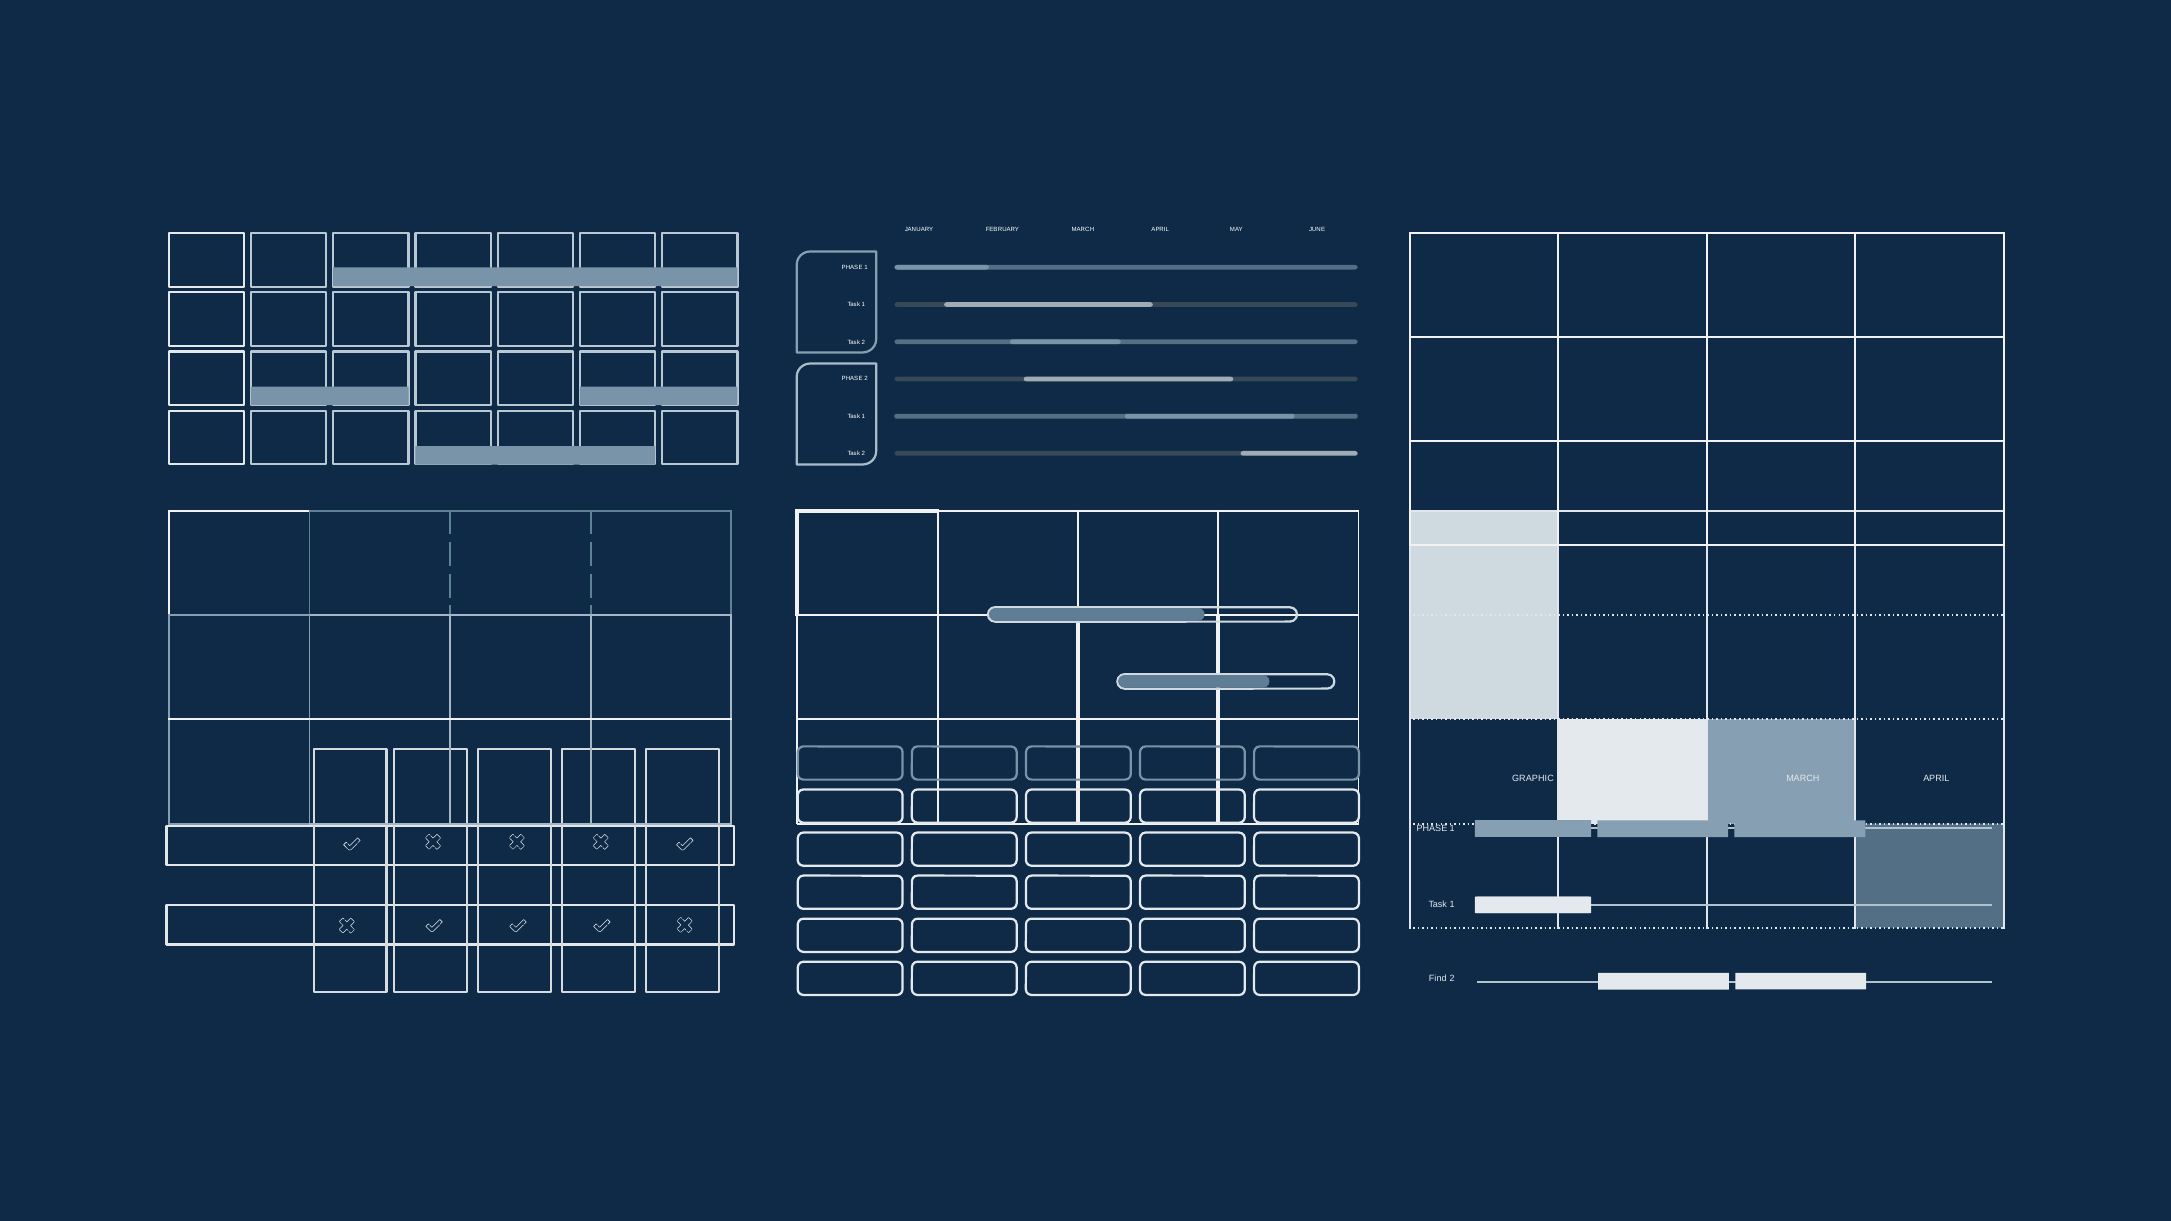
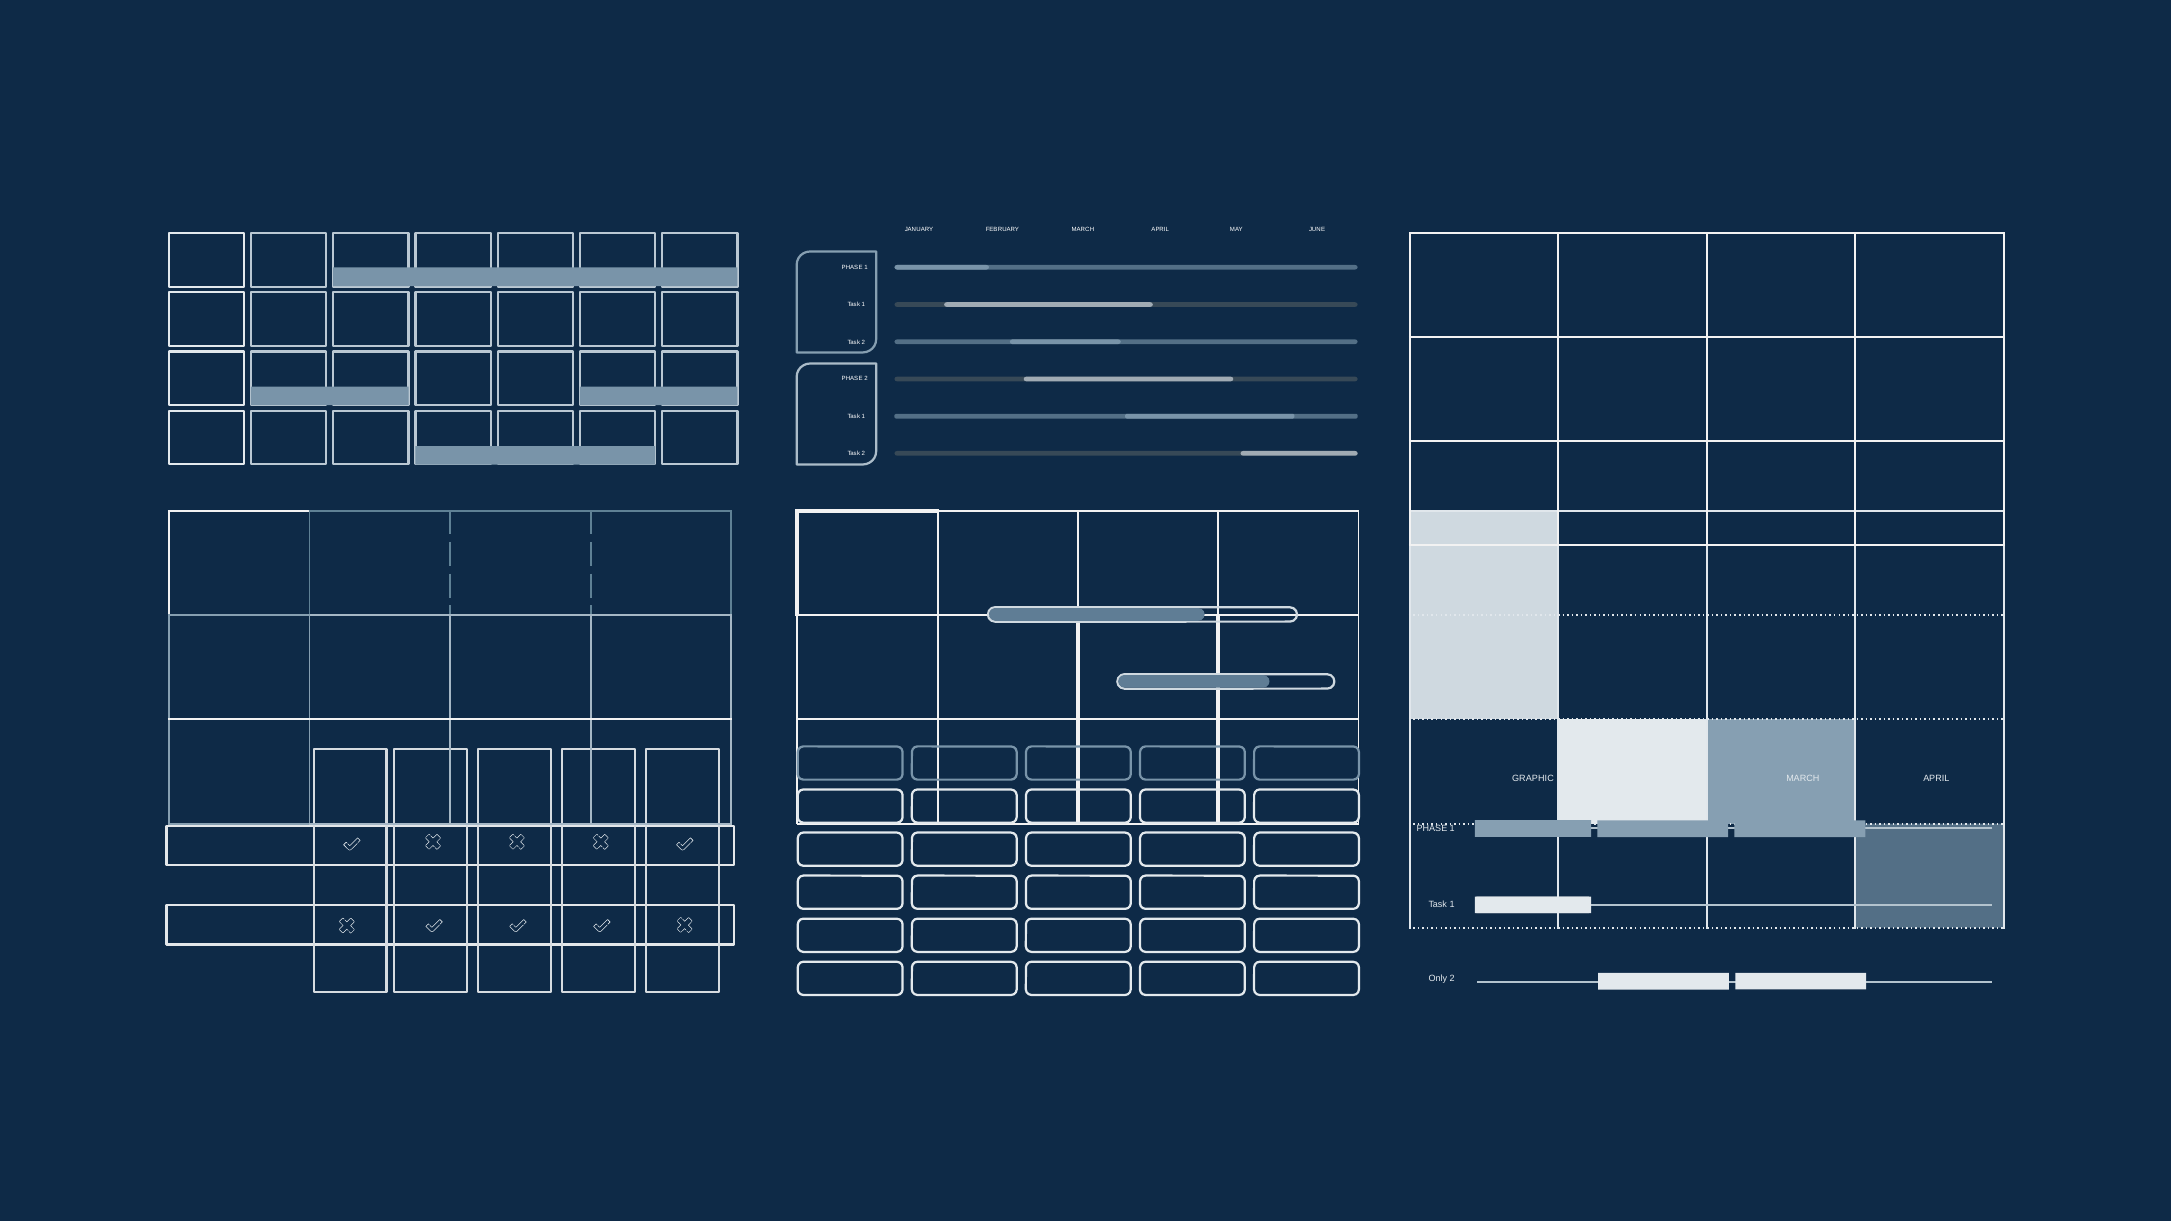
Find: Find -> Only (1438, 979)
